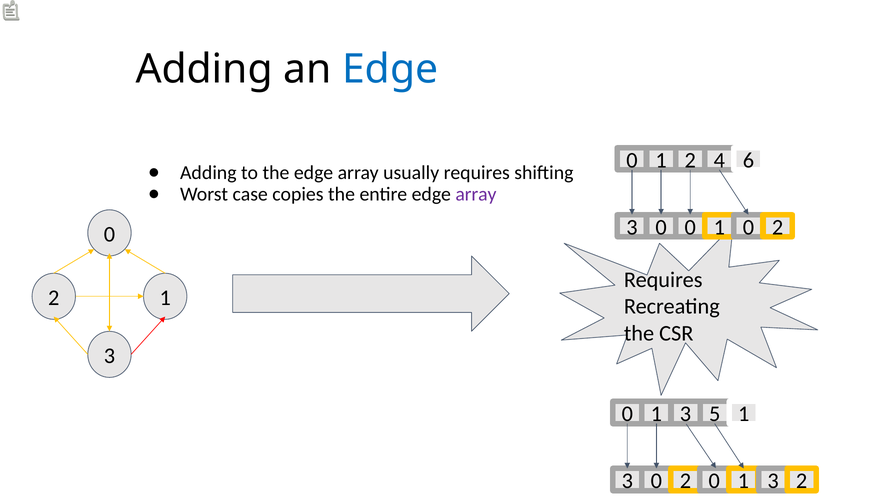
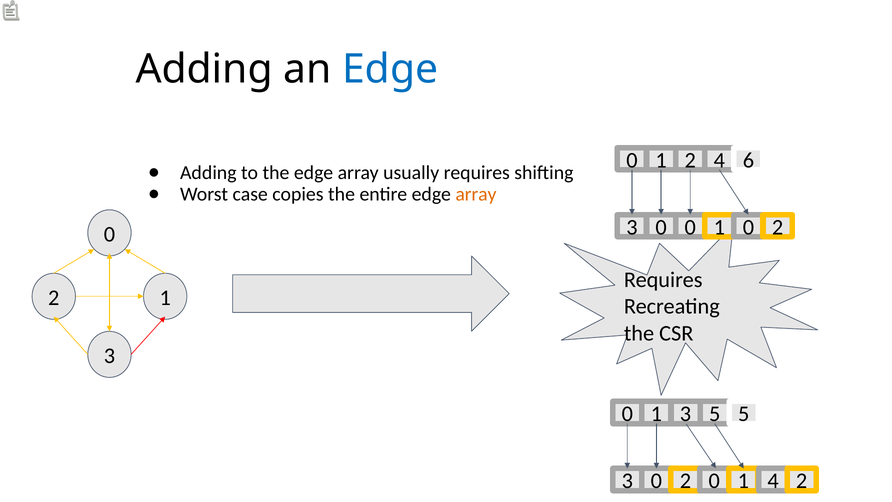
array colour: purple -> orange (476, 194)
5 1: 1 -> 5 (744, 414)
0 1 3: 3 -> 4 (773, 481)
